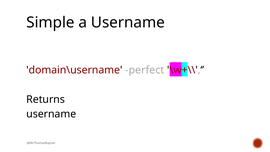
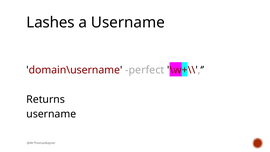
Simple: Simple -> Lashes (51, 22)
